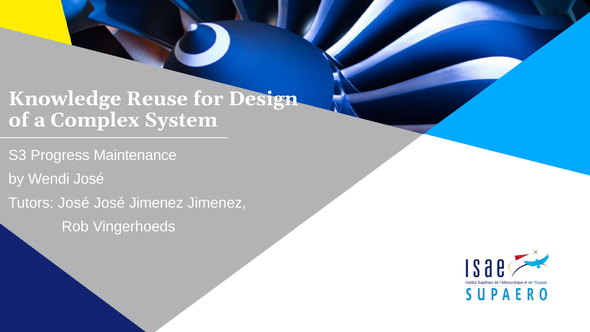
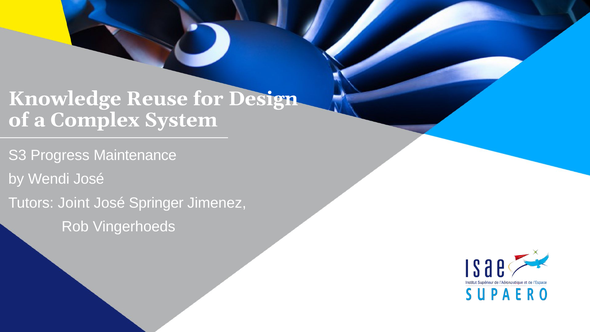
Tutors José: José -> Joint (74, 203)
José Jimenez: Jimenez -> Springer (156, 203)
